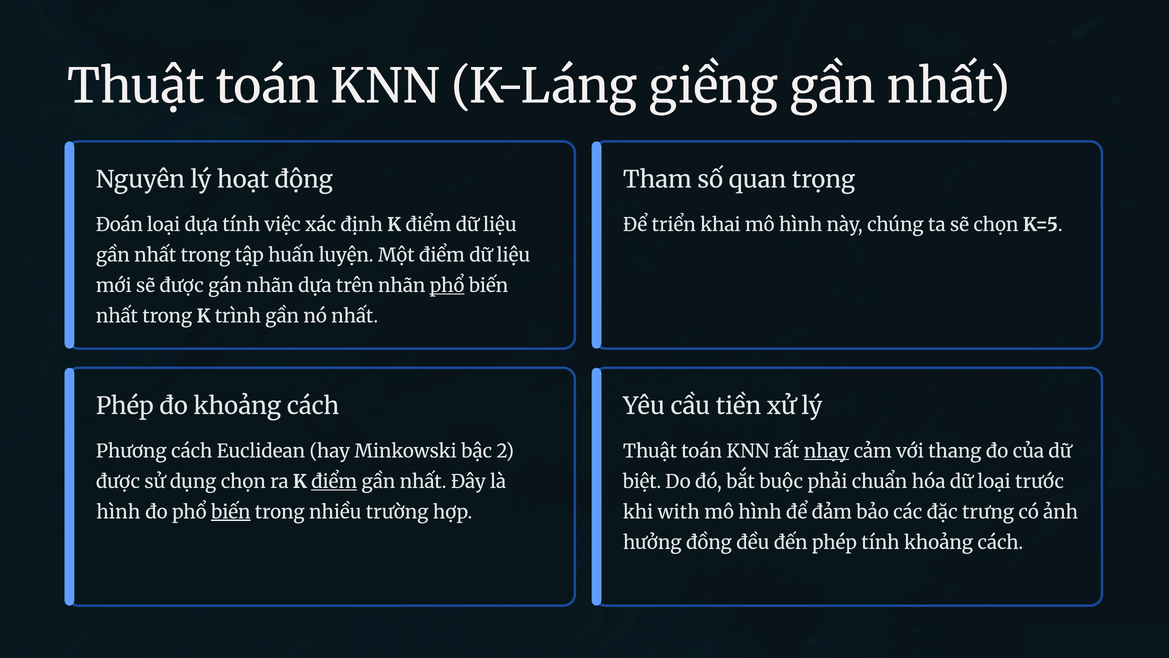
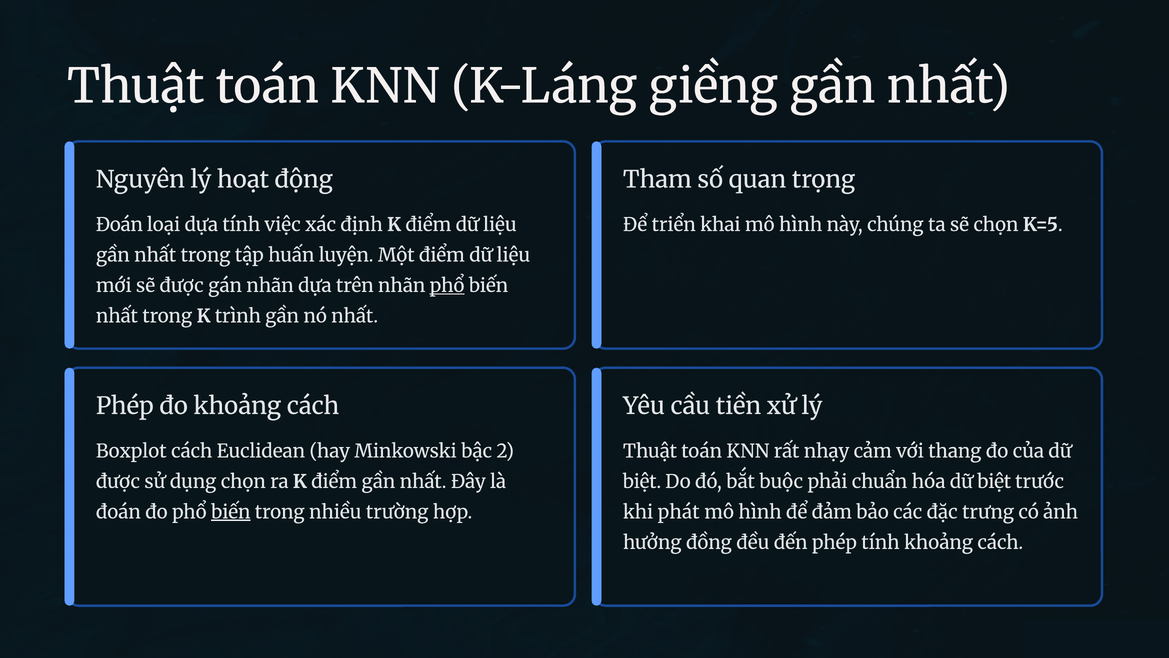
Phương: Phương -> Boxplot (131, 451)
nhạy underline: present -> none (827, 451)
điểm underline: present -> none (334, 481)
hóa dữ loại: loại -> biệt (994, 481)
hình: hình -> đoán (118, 512)
with: with -> phát (679, 512)
